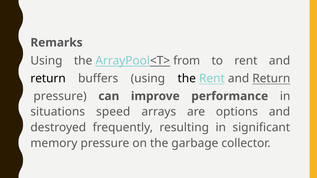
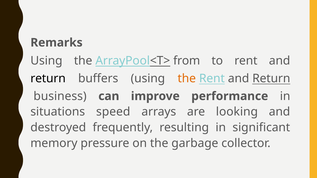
the colour: black -> orange (187, 79)
pressure: pressure -> business (60, 96)
options: options -> looking (237, 112)
